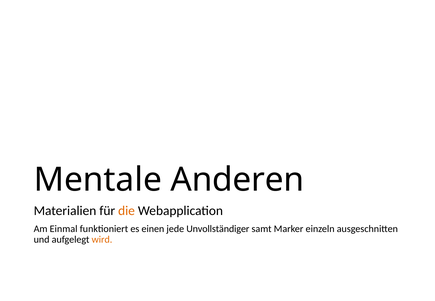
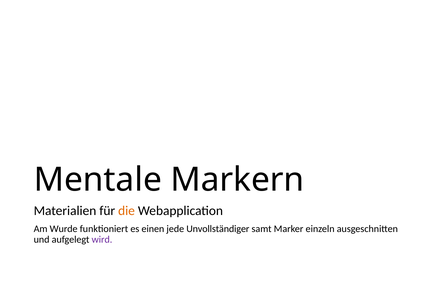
Anderen: Anderen -> Markern (237, 180)
Einmal: Einmal -> Wurde (64, 229)
wird colour: orange -> purple (102, 240)
